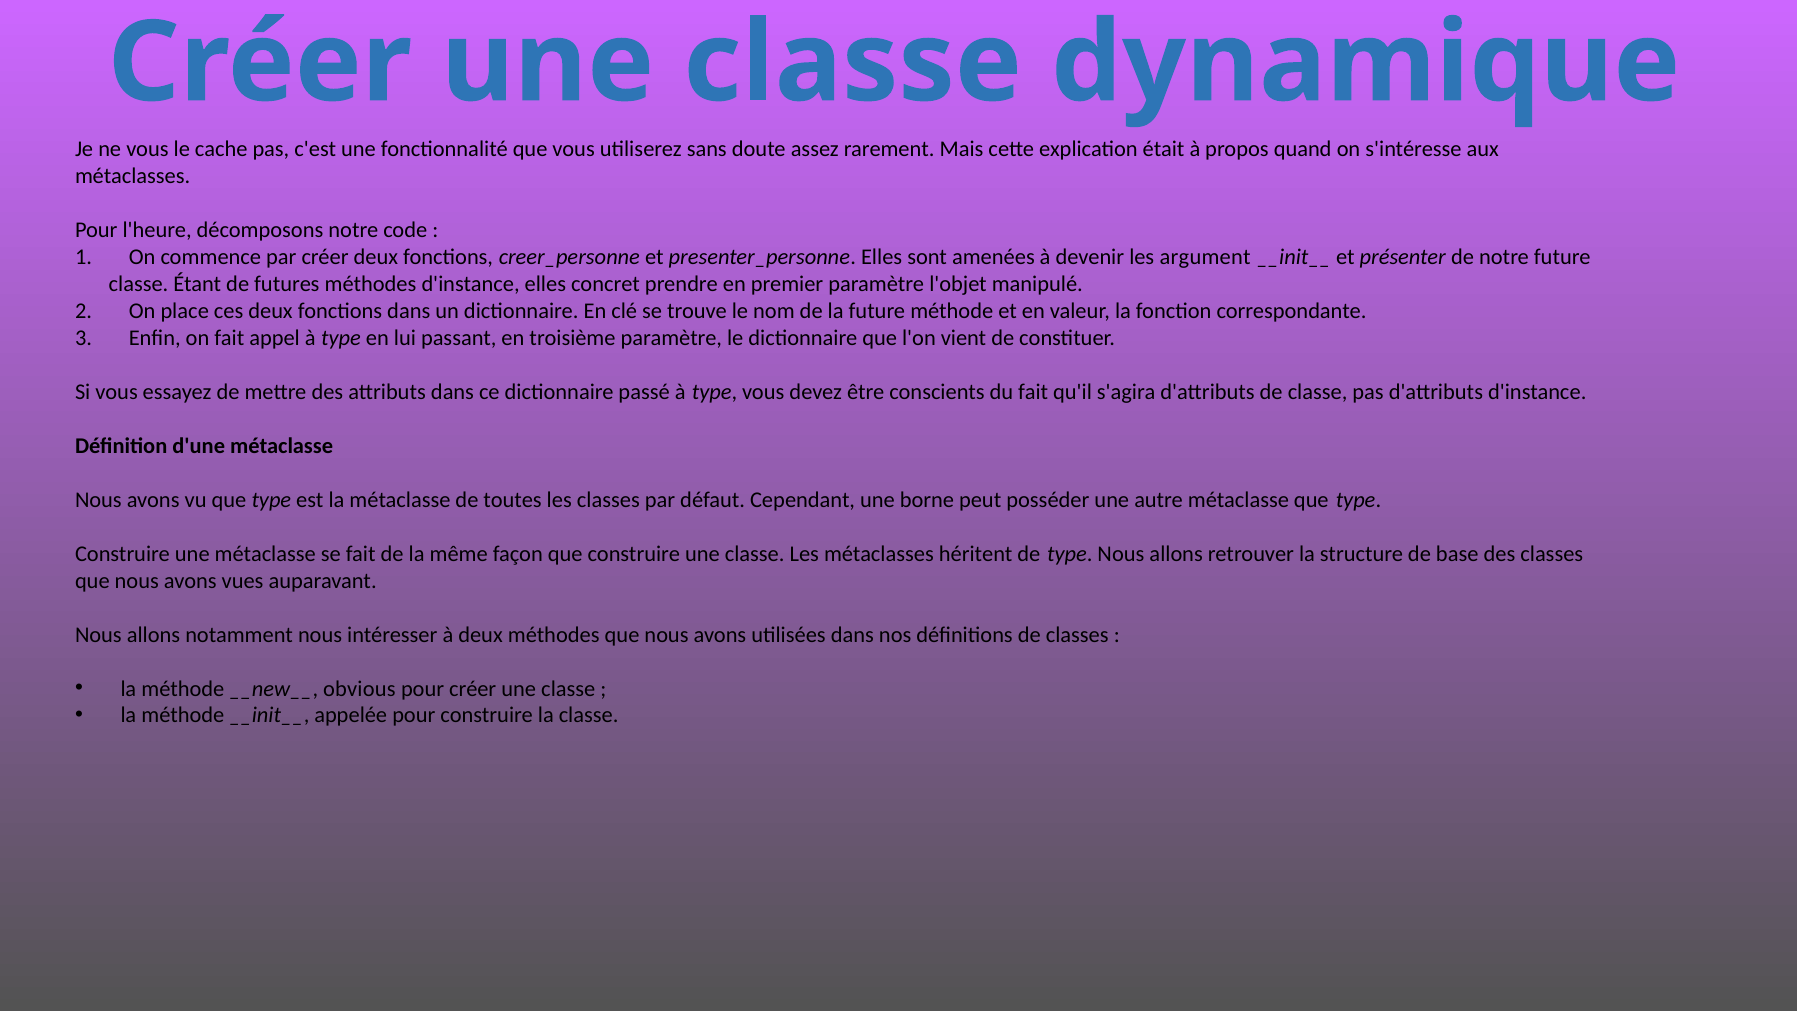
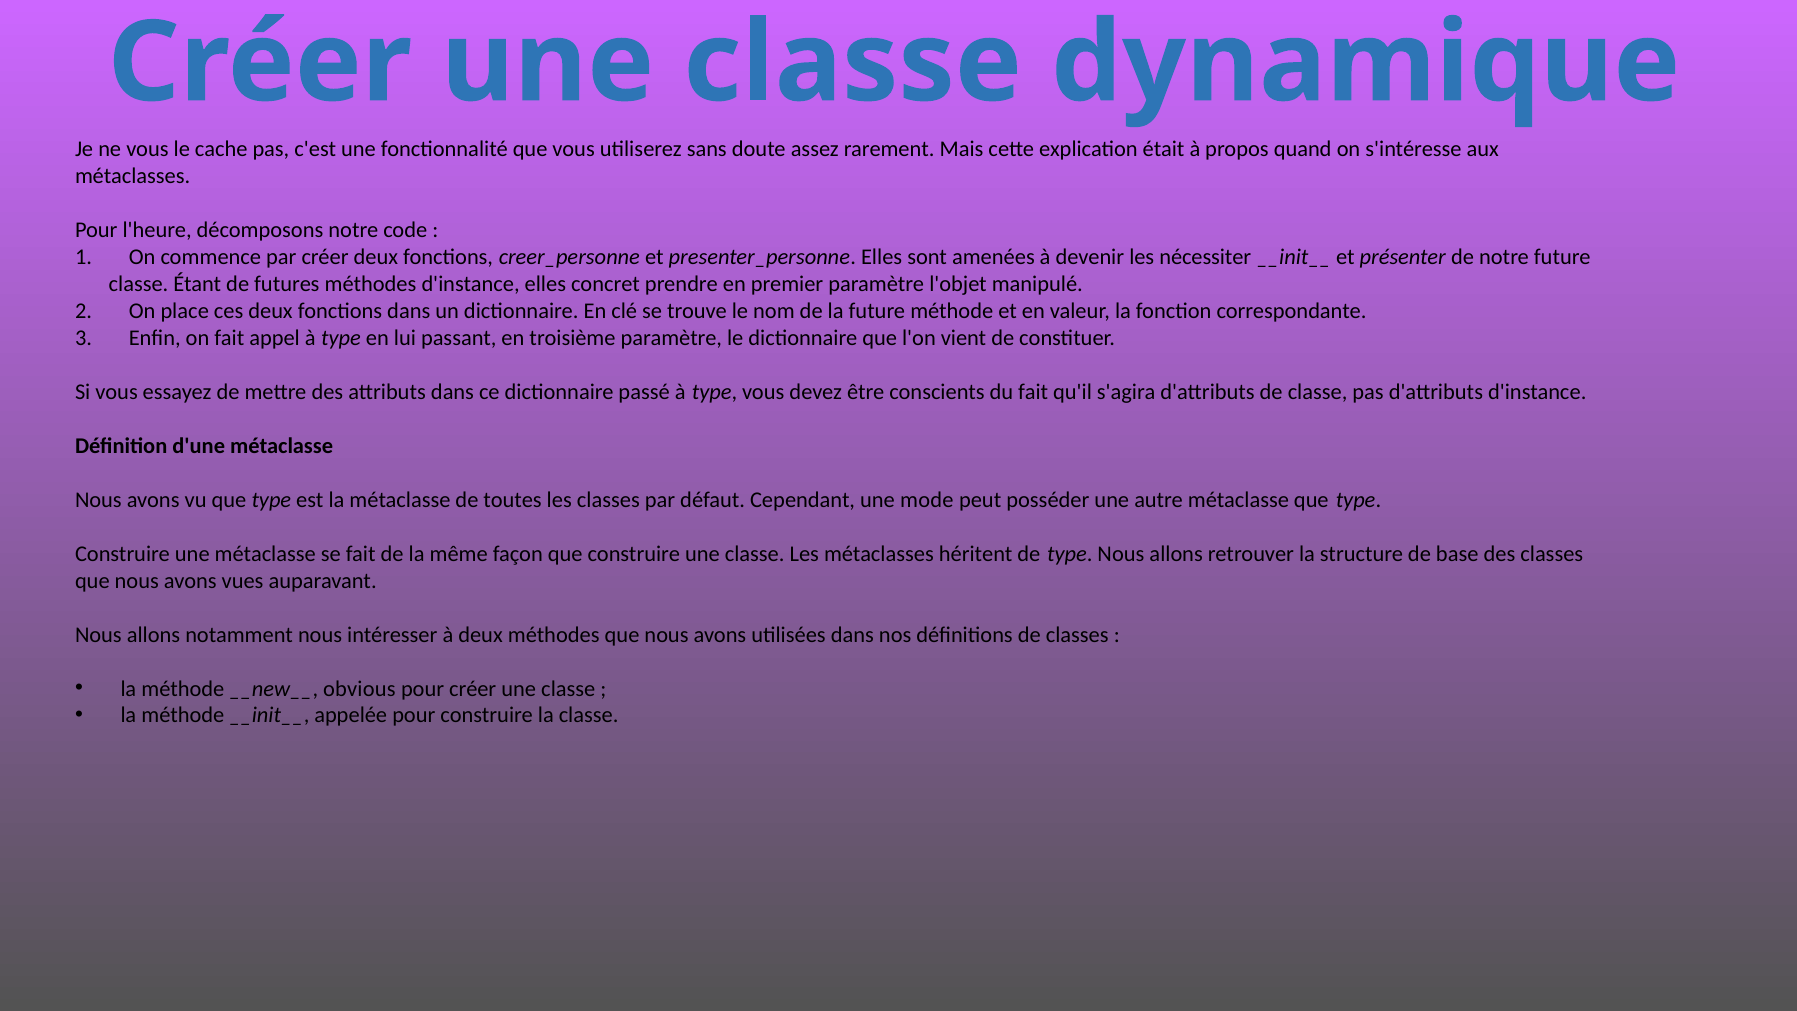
argument: argument -> nécessiter (1205, 257)
borne: borne -> mode (927, 500)
